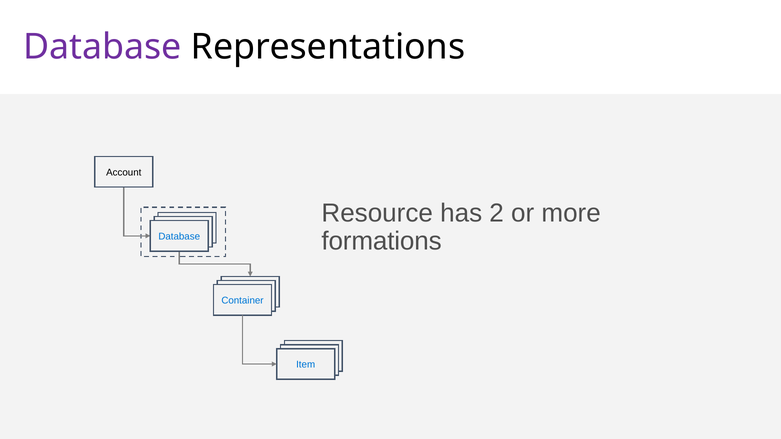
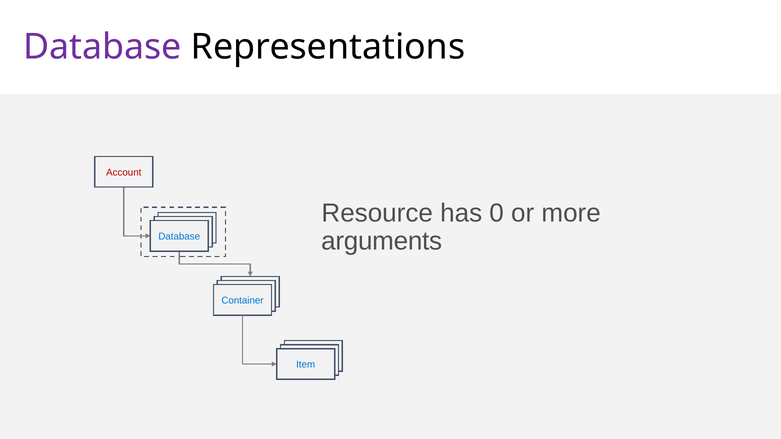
Account colour: black -> red (124, 173)
2: 2 -> 0 (497, 213)
formations: formations -> arguments (382, 241)
